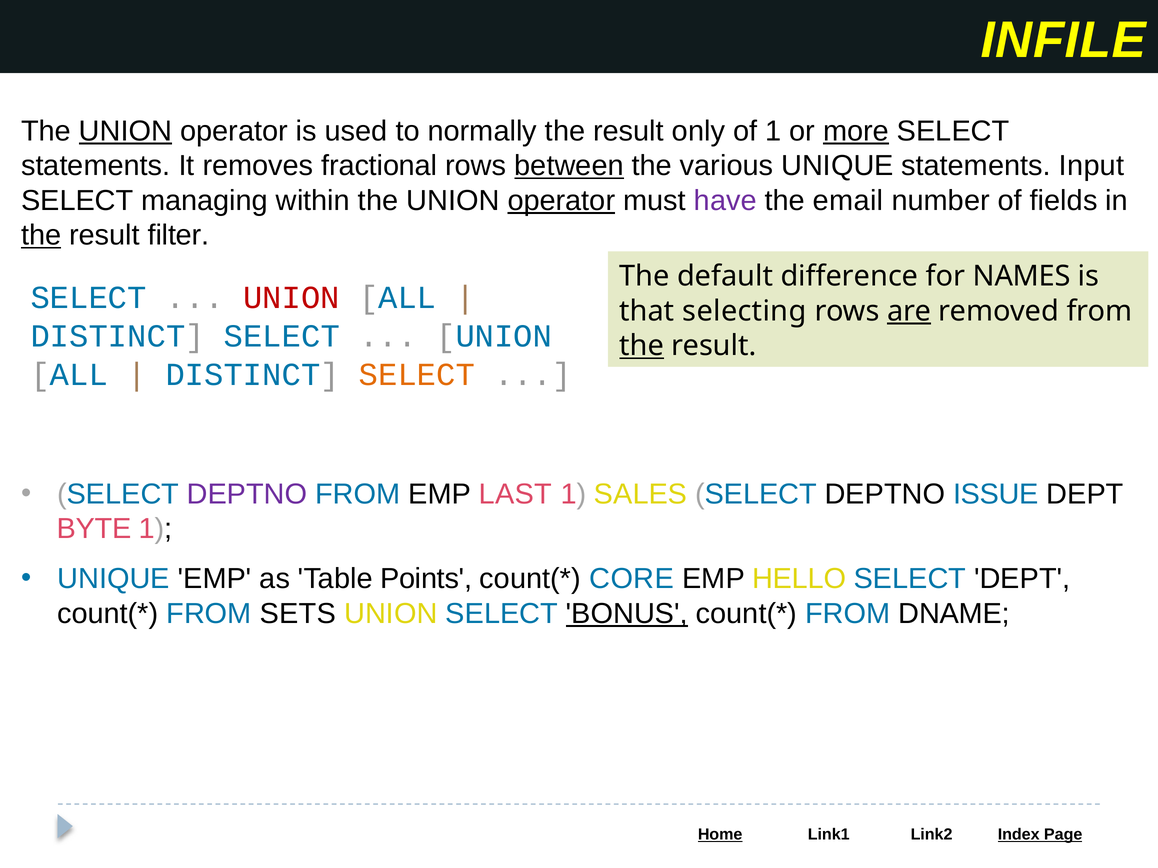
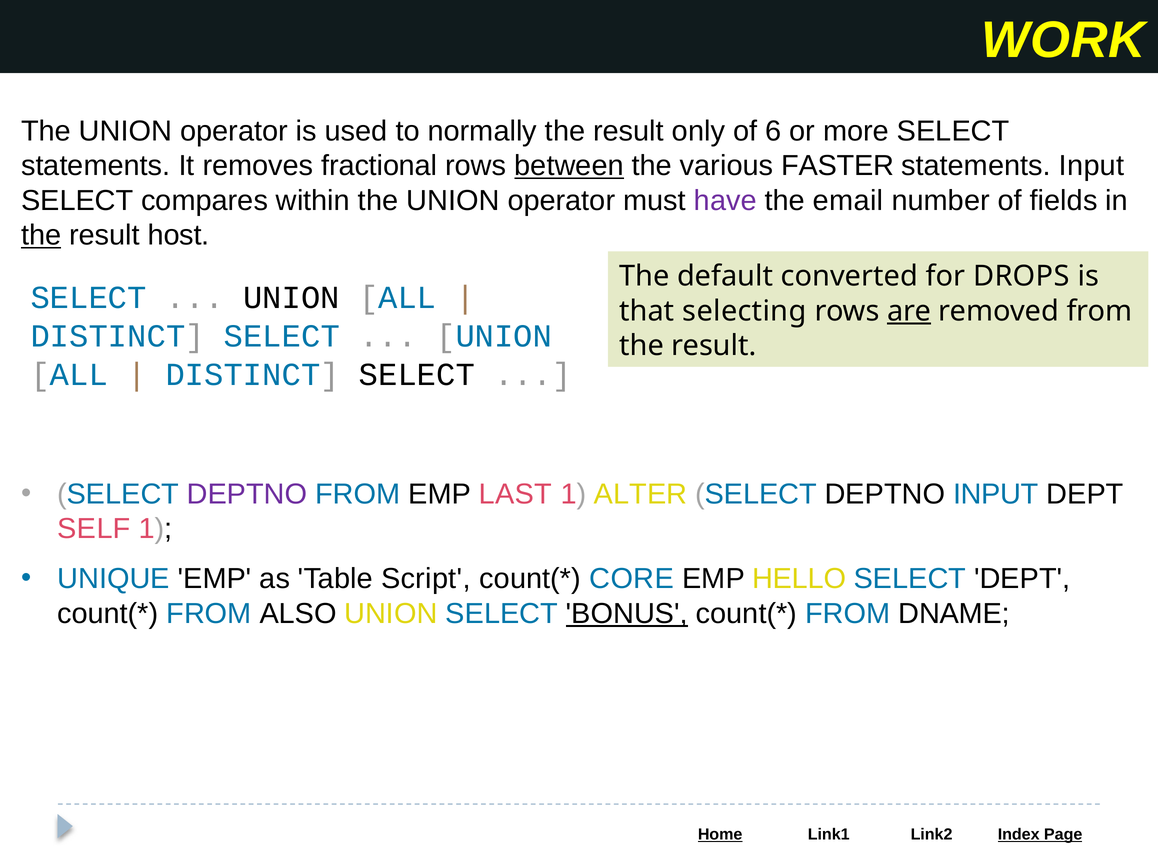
INFILE: INFILE -> WORK (1063, 40)
UNION underline: present -> none (126, 131)
of 1: 1 -> 6 (773, 131)
more underline: present -> none (856, 131)
various UNIQUE: UNIQUE -> FASTER (838, 166)
managing: managing -> compares (205, 201)
operator underline: present -> none (561, 201)
filter: filter -> host (179, 235)
difference: difference -> converted (849, 277)
NAMES: NAMES -> DROPS (1021, 277)
UNION colour: red -> black (291, 298)
the underline: present -> none (642, 346)
SELECT colour: orange -> black (417, 375)
SALES: SALES -> ALTER (641, 494)
DEPTNO ISSUE: ISSUE -> INPUT (996, 494)
BYTE: BYTE -> SELF (94, 529)
Points: Points -> Script (426, 579)
SETS: SETS -> ALSO (298, 614)
